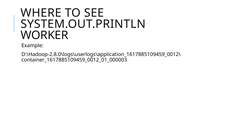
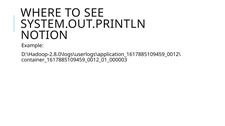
WORKER: WORKER -> NOTION (44, 35)
